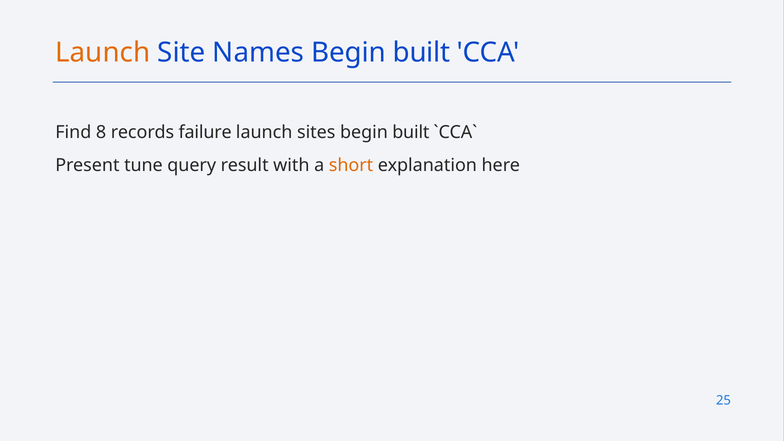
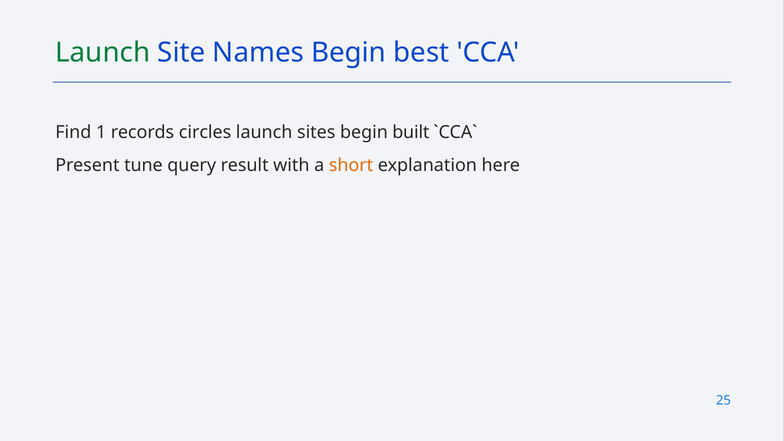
Launch colour: orange -> green (103, 52)
Names Begin built: built -> best (421, 52)
8: 8 -> 1 (101, 132)
failure: failure -> circles (205, 132)
